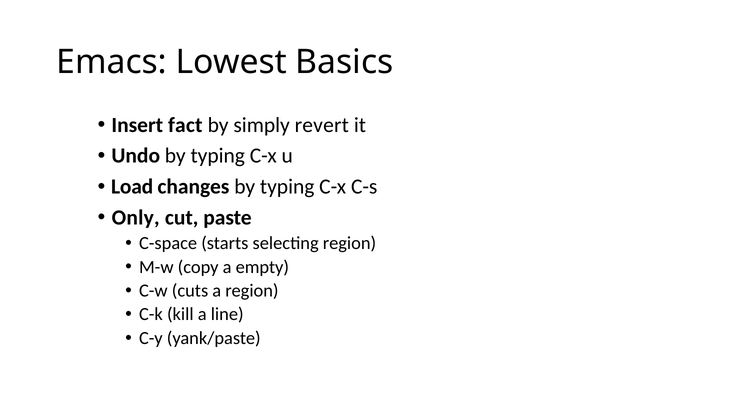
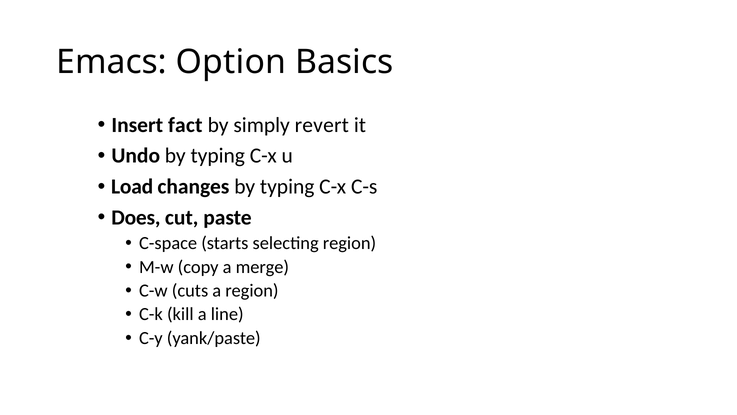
Lowest: Lowest -> Option (231, 62)
Only: Only -> Does (136, 218)
empty: empty -> merge (262, 267)
